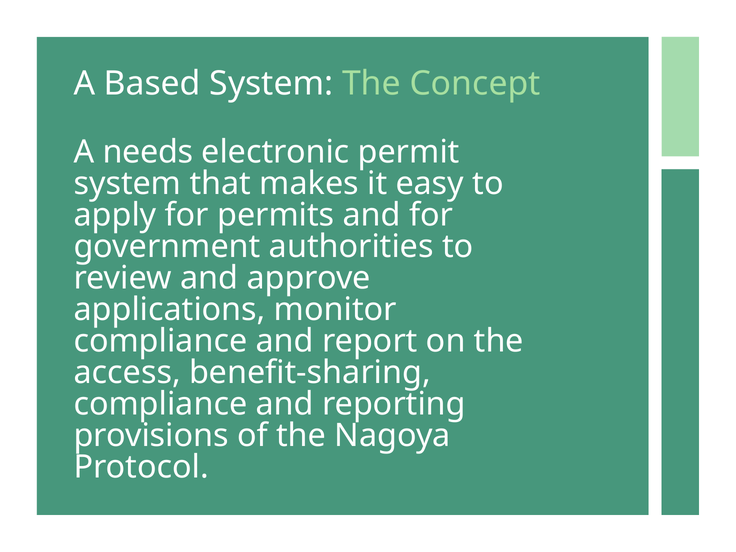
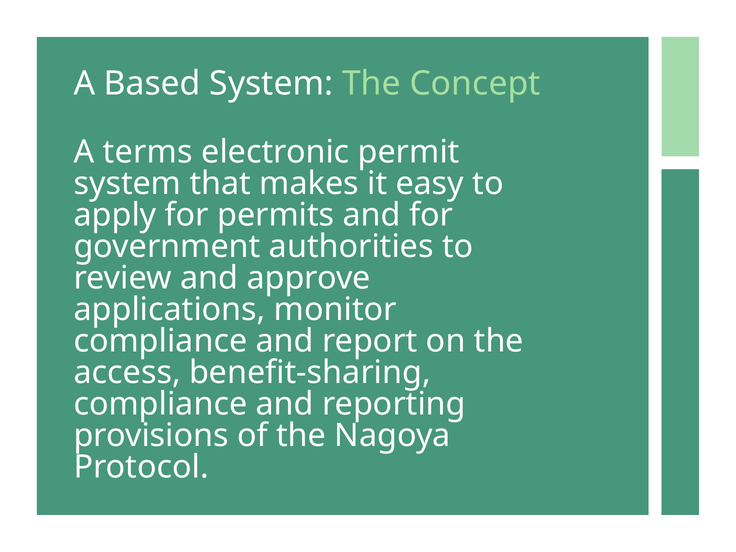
needs: needs -> terms (148, 152)
